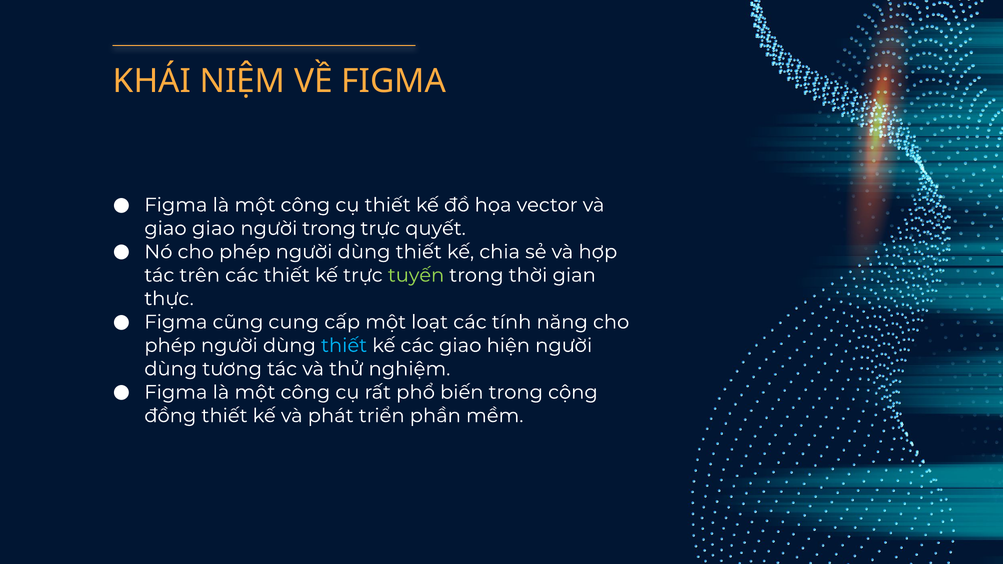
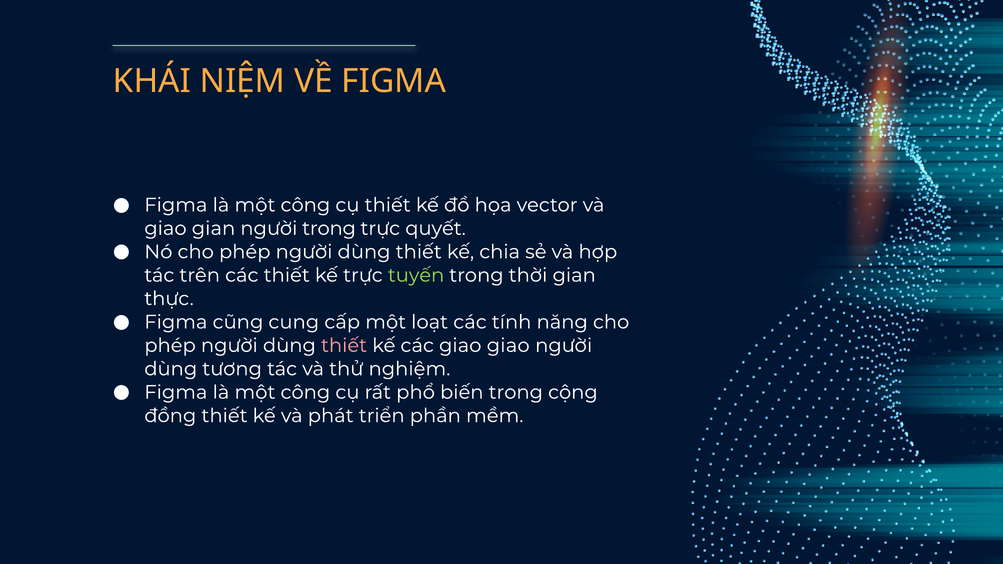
giao giao: giao -> gian (213, 229)
thiết colour: light blue -> pink (344, 346)
giao hiện: hiện -> giao (508, 346)
